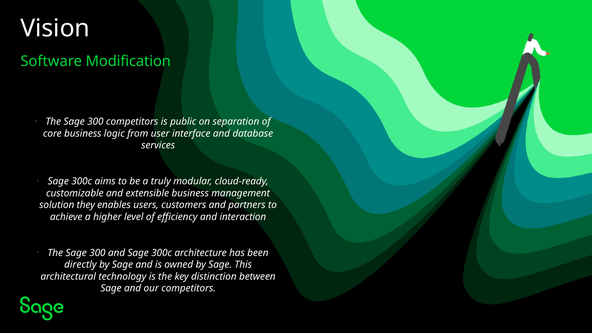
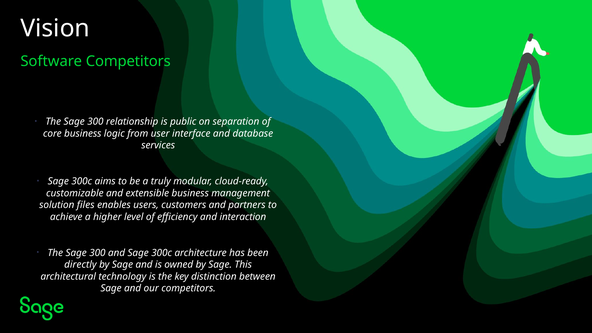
Software Modification: Modification -> Competitors (128, 61)
300 competitors: competitors -> relationship (132, 122)
they: they -> files (86, 205)
